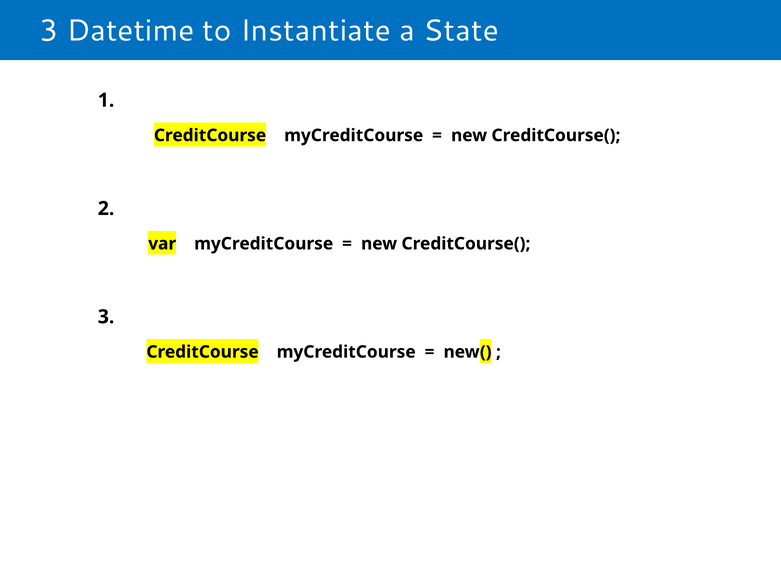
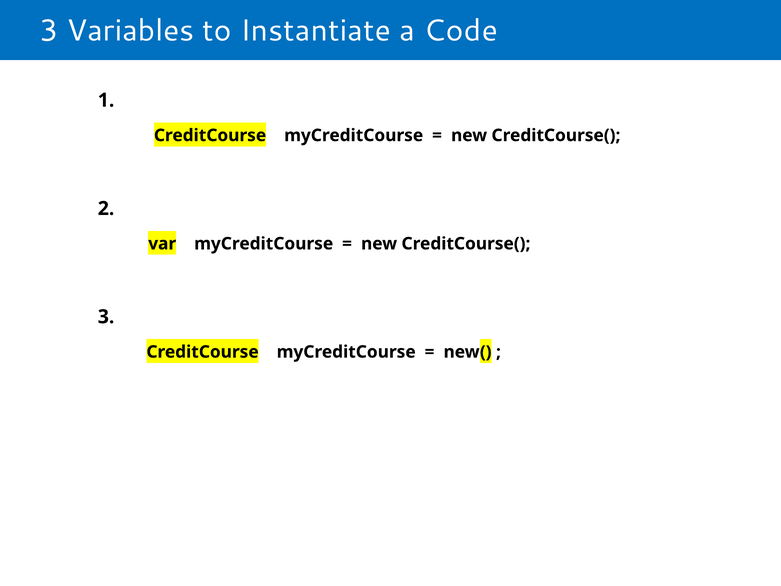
Datetime: Datetime -> Variables (131, 31)
State: State -> Code (461, 31)
